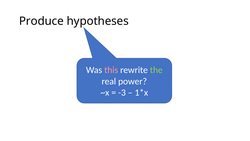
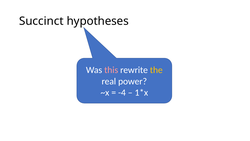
Produce: Produce -> Succinct (41, 21)
the colour: light green -> yellow (156, 70)
-3: -3 -> -4 (122, 92)
